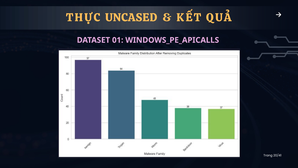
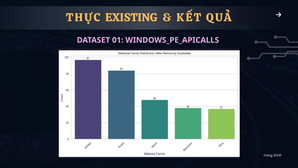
UNCASED: UNCASED -> EXISTING (131, 17)
